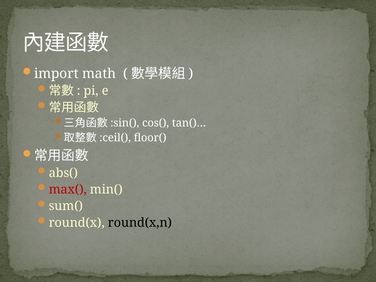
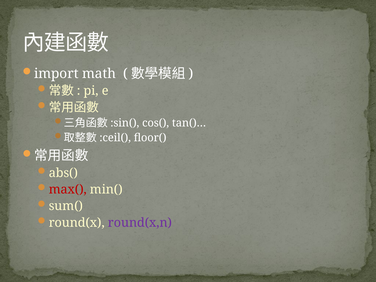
round(x,n colour: black -> purple (140, 223)
